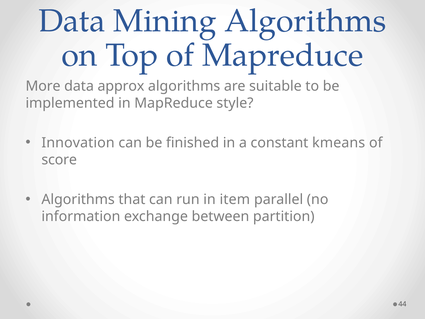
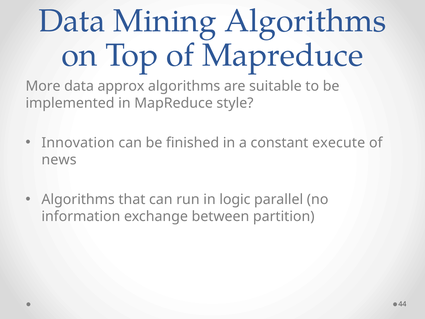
kmeans: kmeans -> execute (339, 143)
score: score -> news (59, 160)
item: item -> logic (235, 199)
